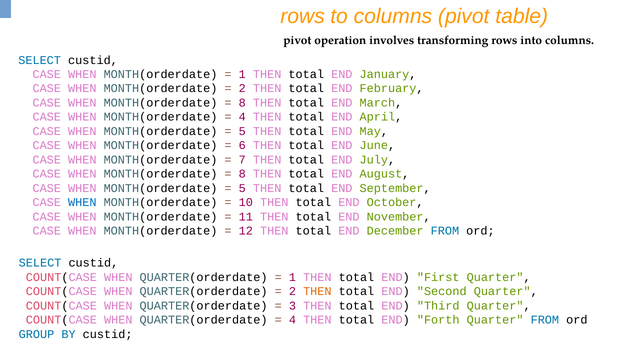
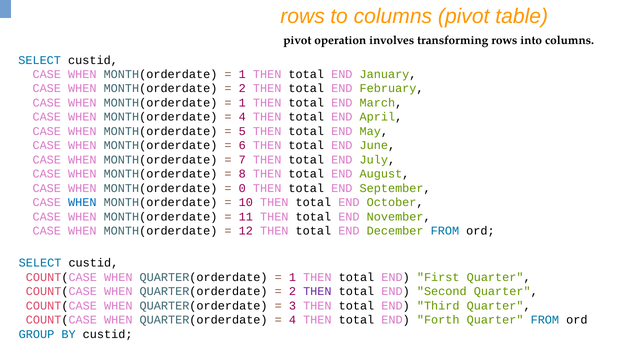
8: 8 -> 1 (242, 103)
5: 5 -> 0 (242, 188)
THEN colour: orange -> purple (317, 291)
